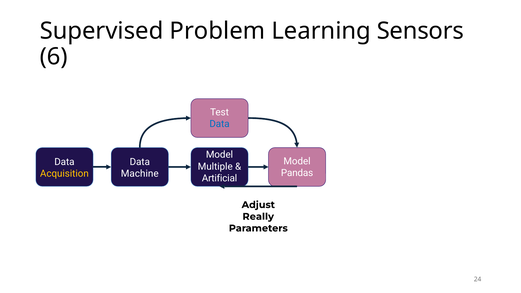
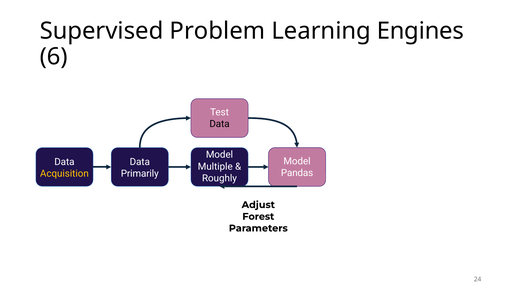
Sensors: Sensors -> Engines (420, 31)
Data colour: blue -> black (220, 124)
Machine: Machine -> Primarily (140, 174)
Artificial: Artificial -> Roughly (219, 178)
Really: Really -> Forest (258, 217)
